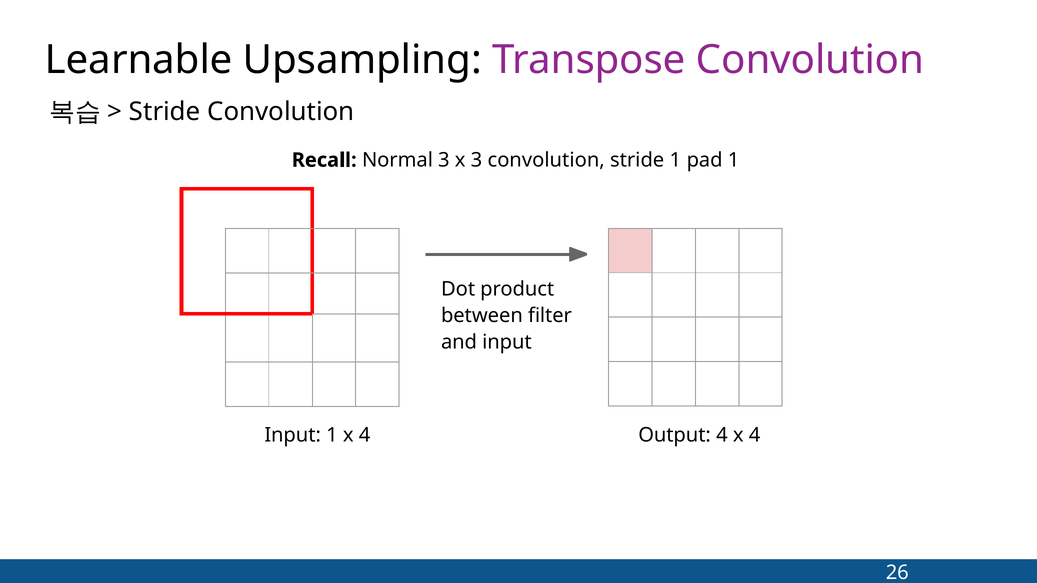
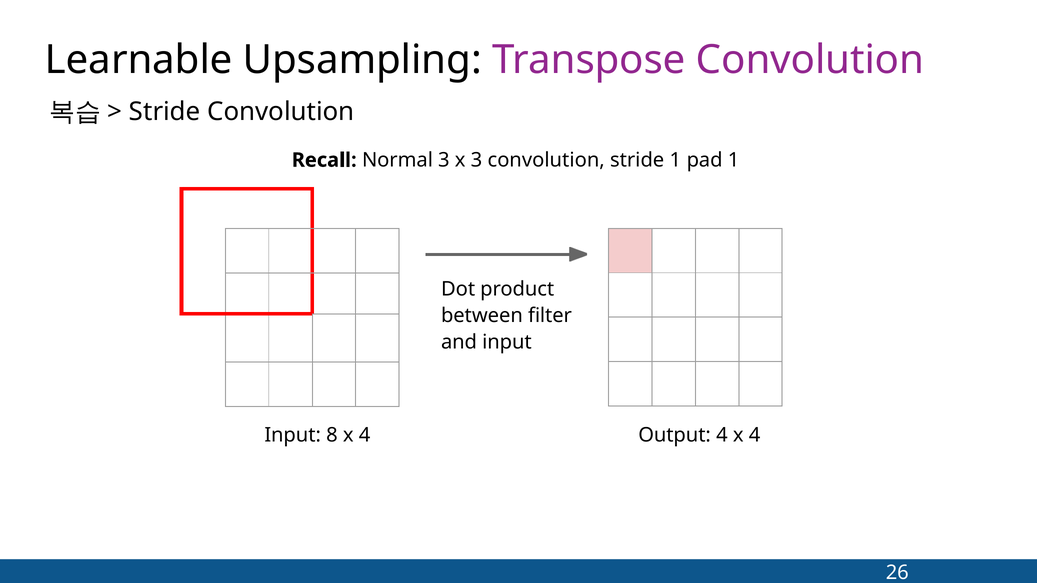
Input 1: 1 -> 8 (332, 435)
